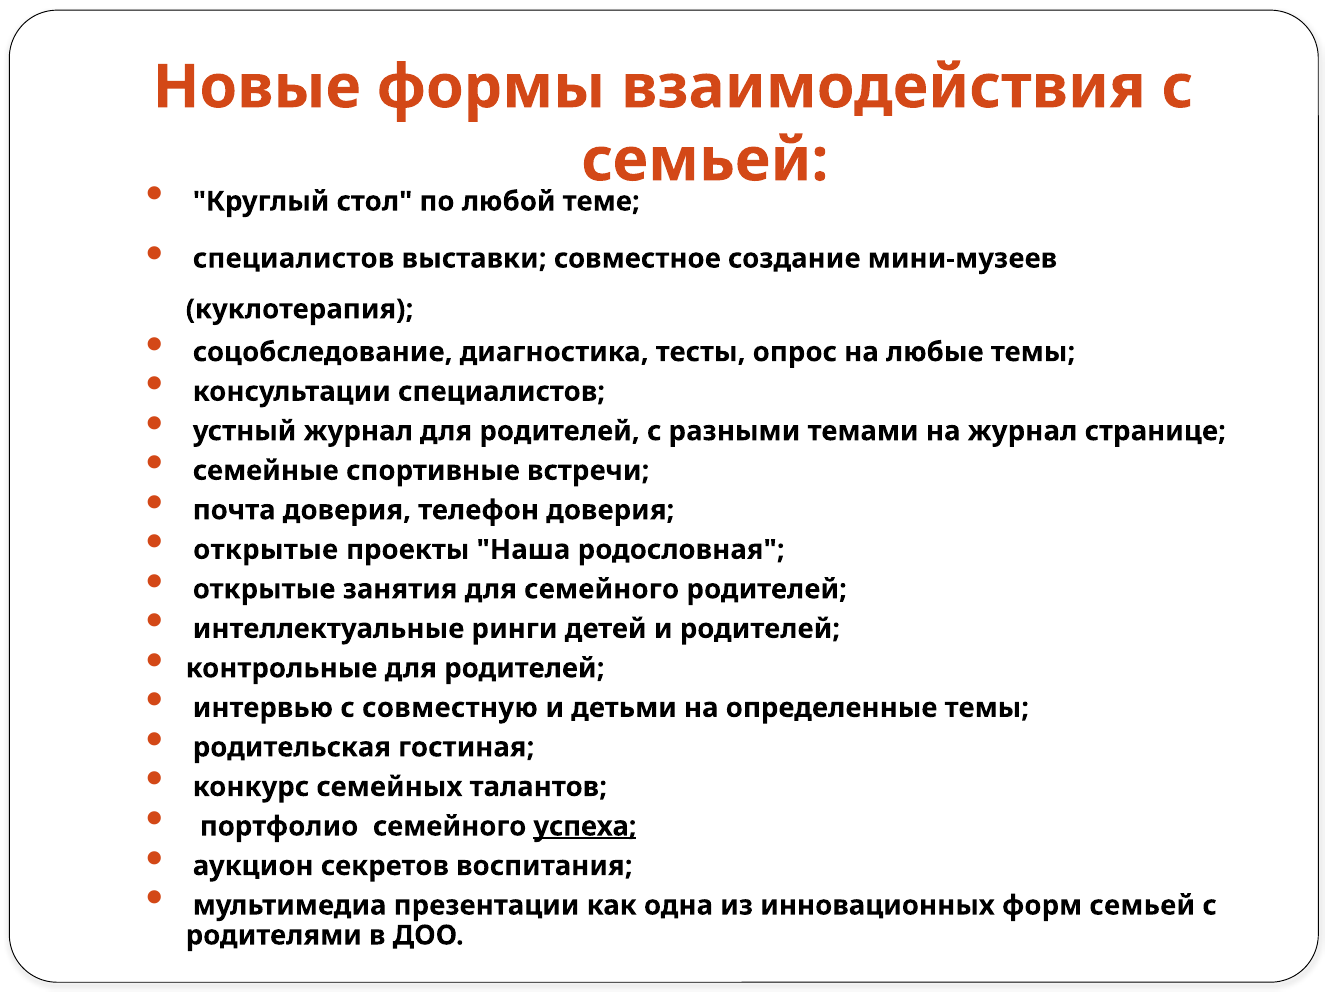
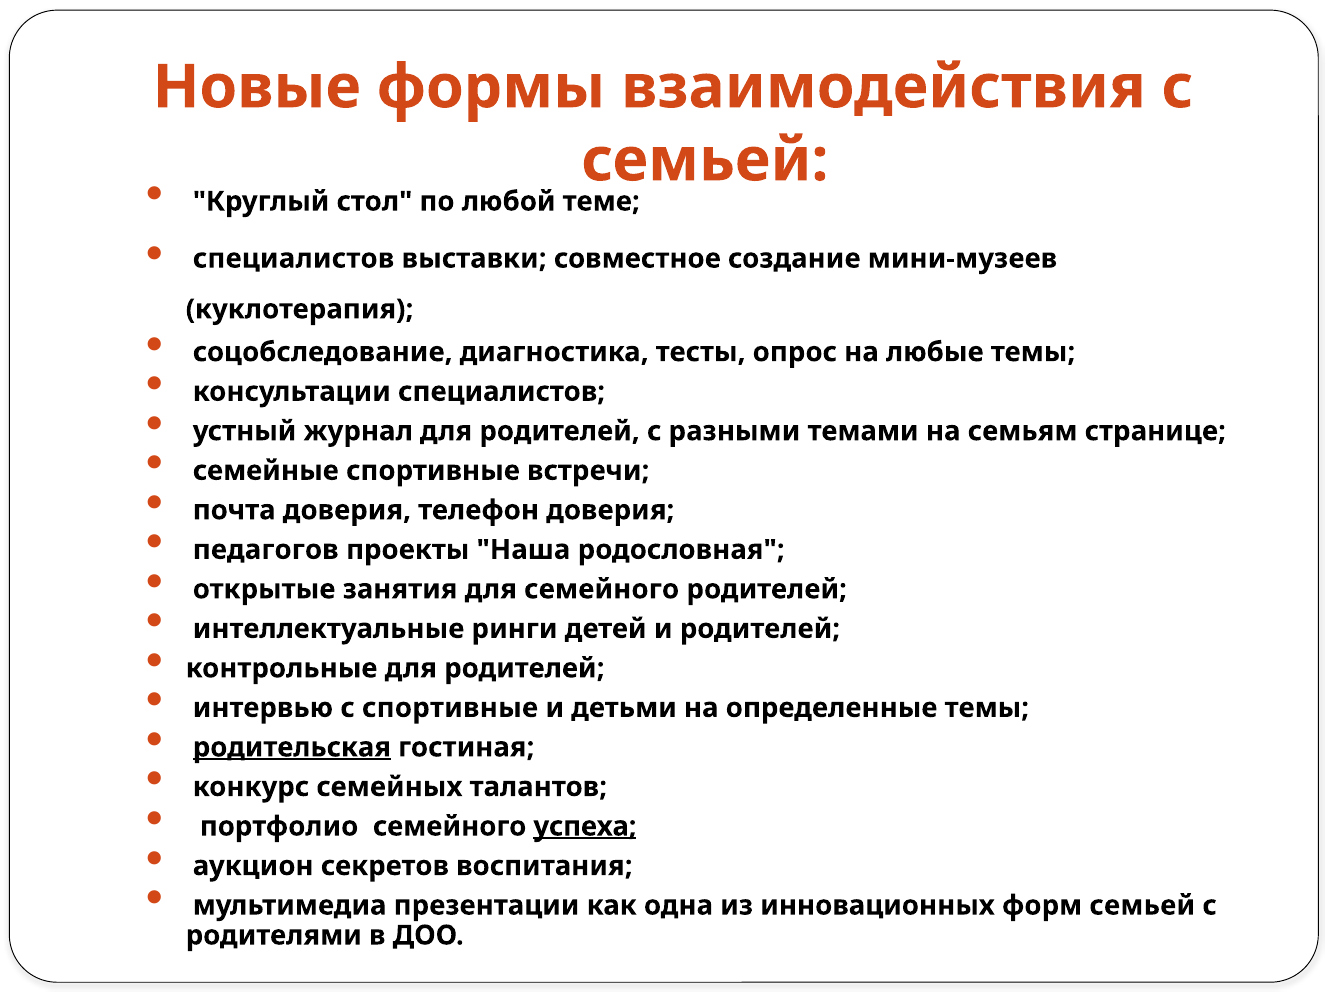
на журнал: журнал -> семьям (1023, 431)
открытые: открытые -> педагогов (266, 550)
с совместную: совместную -> спортивные (450, 708)
родительская underline: none -> present (292, 747)
